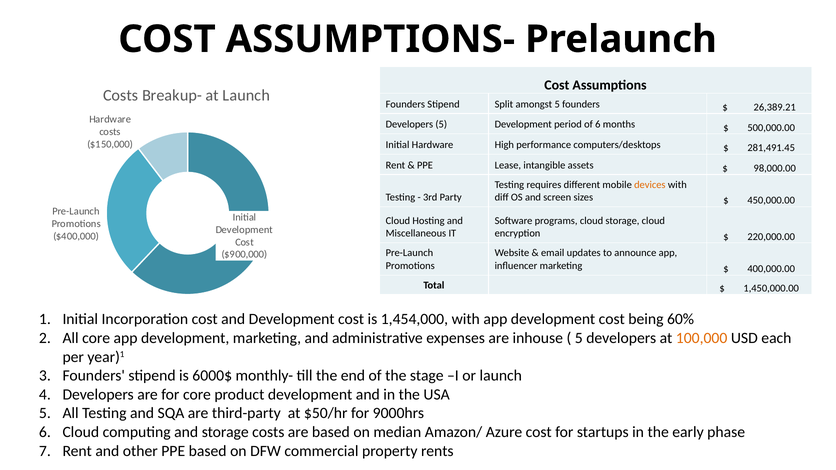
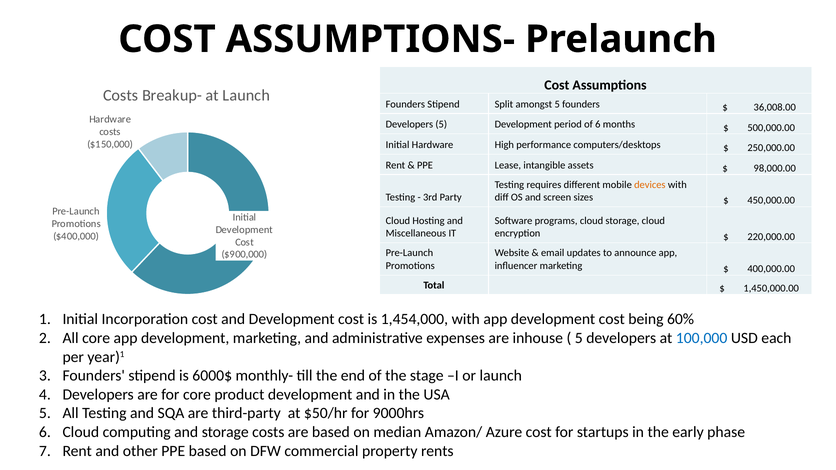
26,389.21: 26,389.21 -> 36,008.00 (775, 107)
281,491.45: 281,491.45 -> 250,000.00 (771, 148)
100,000 colour: orange -> blue (702, 338)
